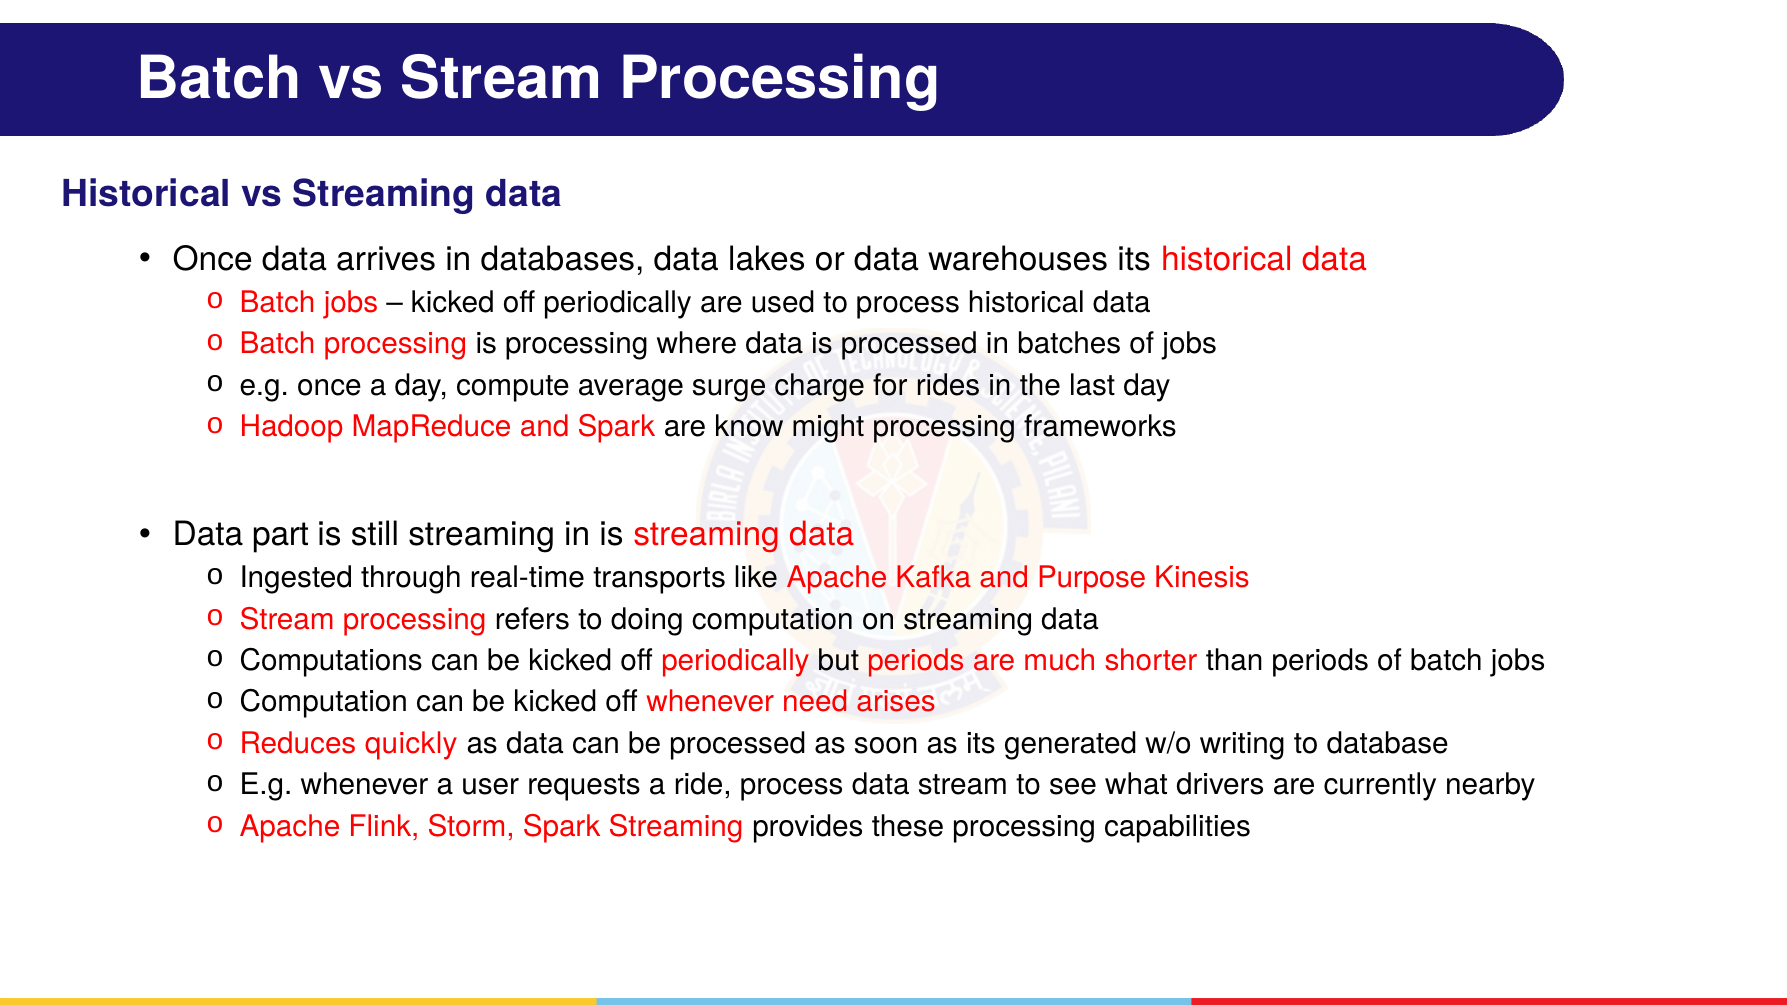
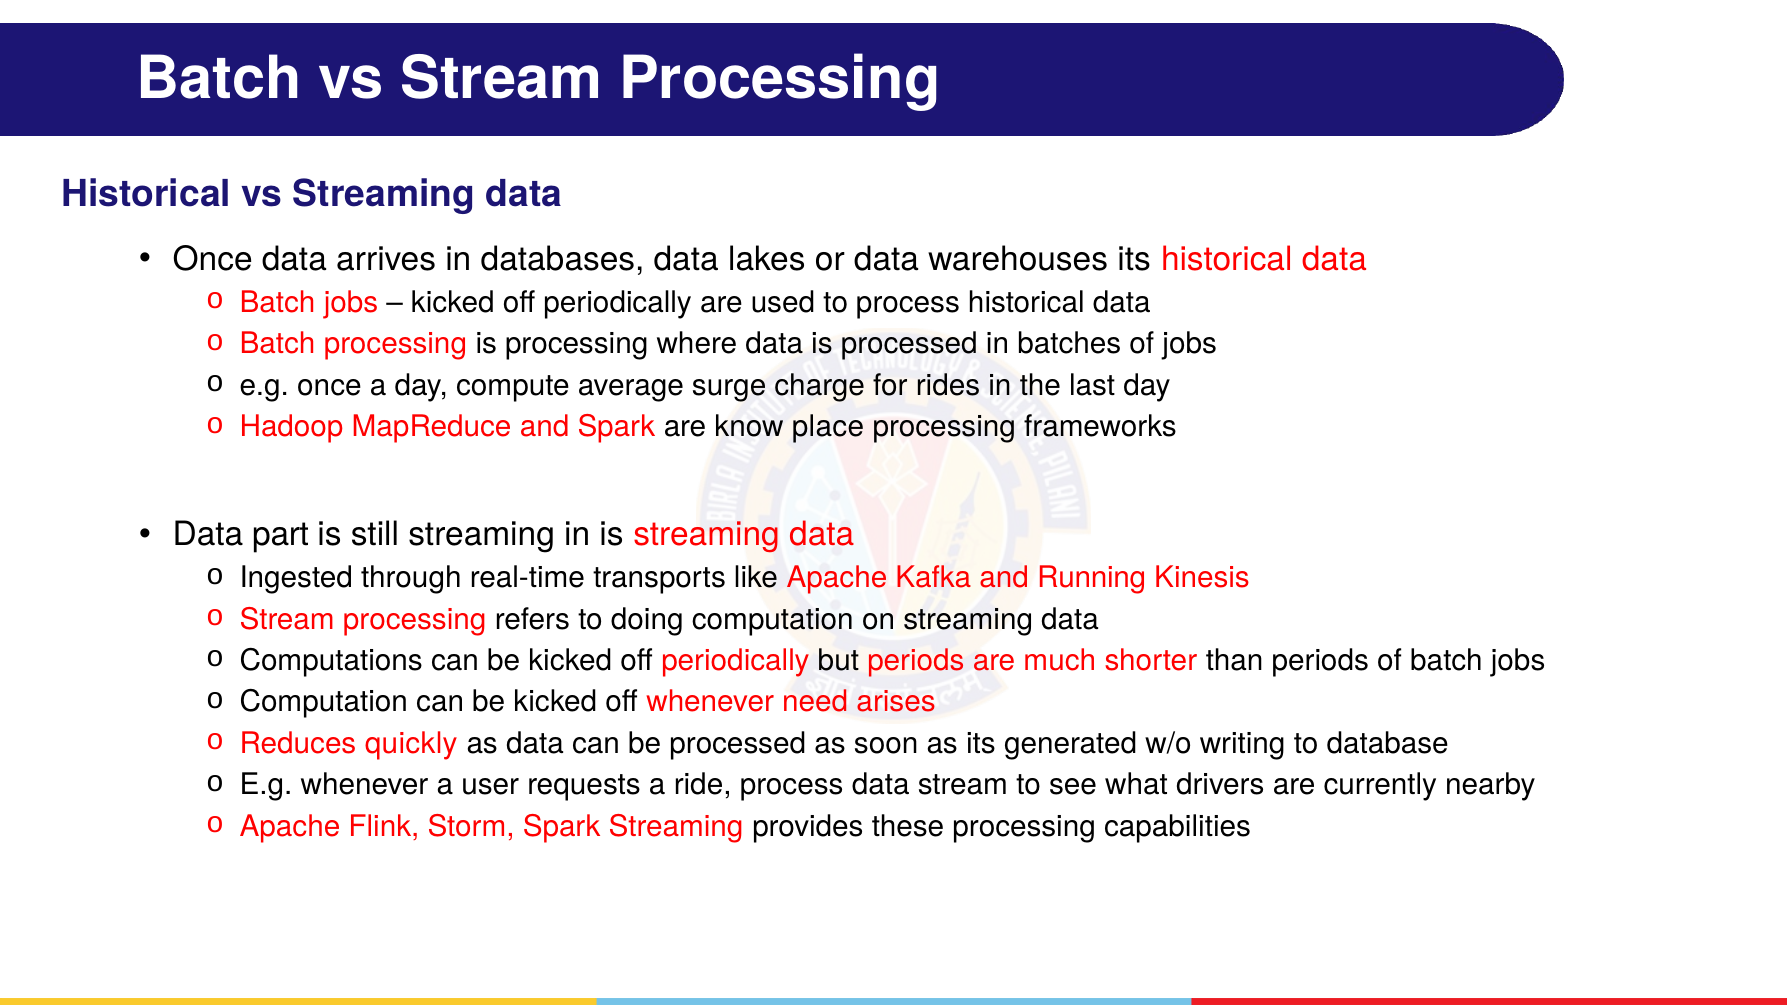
might: might -> place (828, 427)
Purpose: Purpose -> Running (1092, 578)
